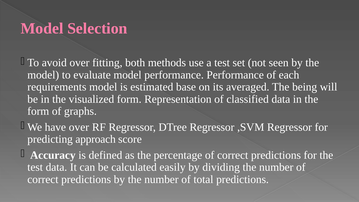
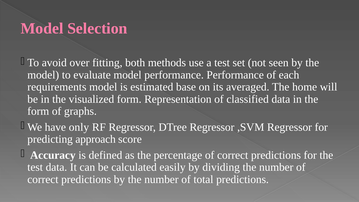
being: being -> home (305, 87)
have over: over -> only (79, 127)
